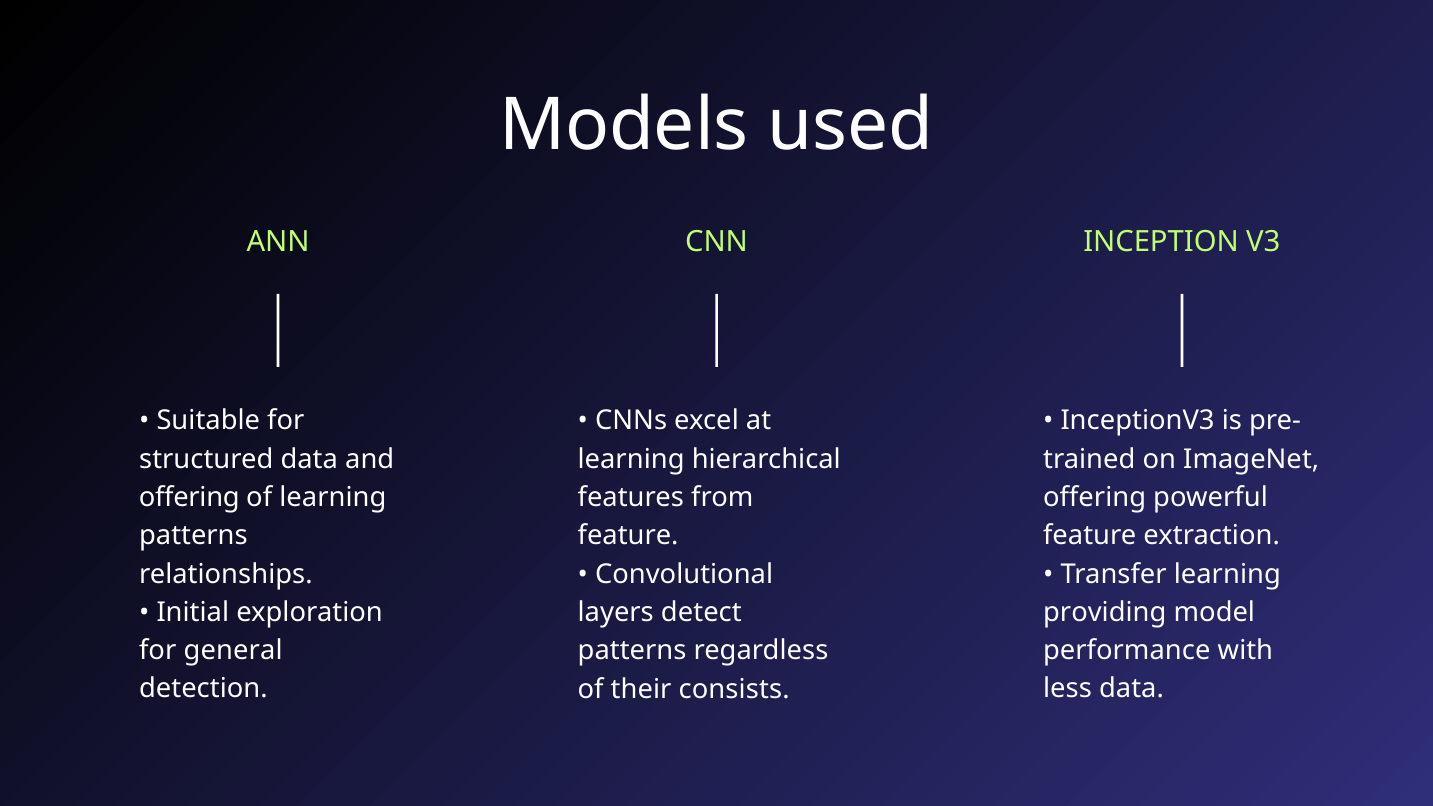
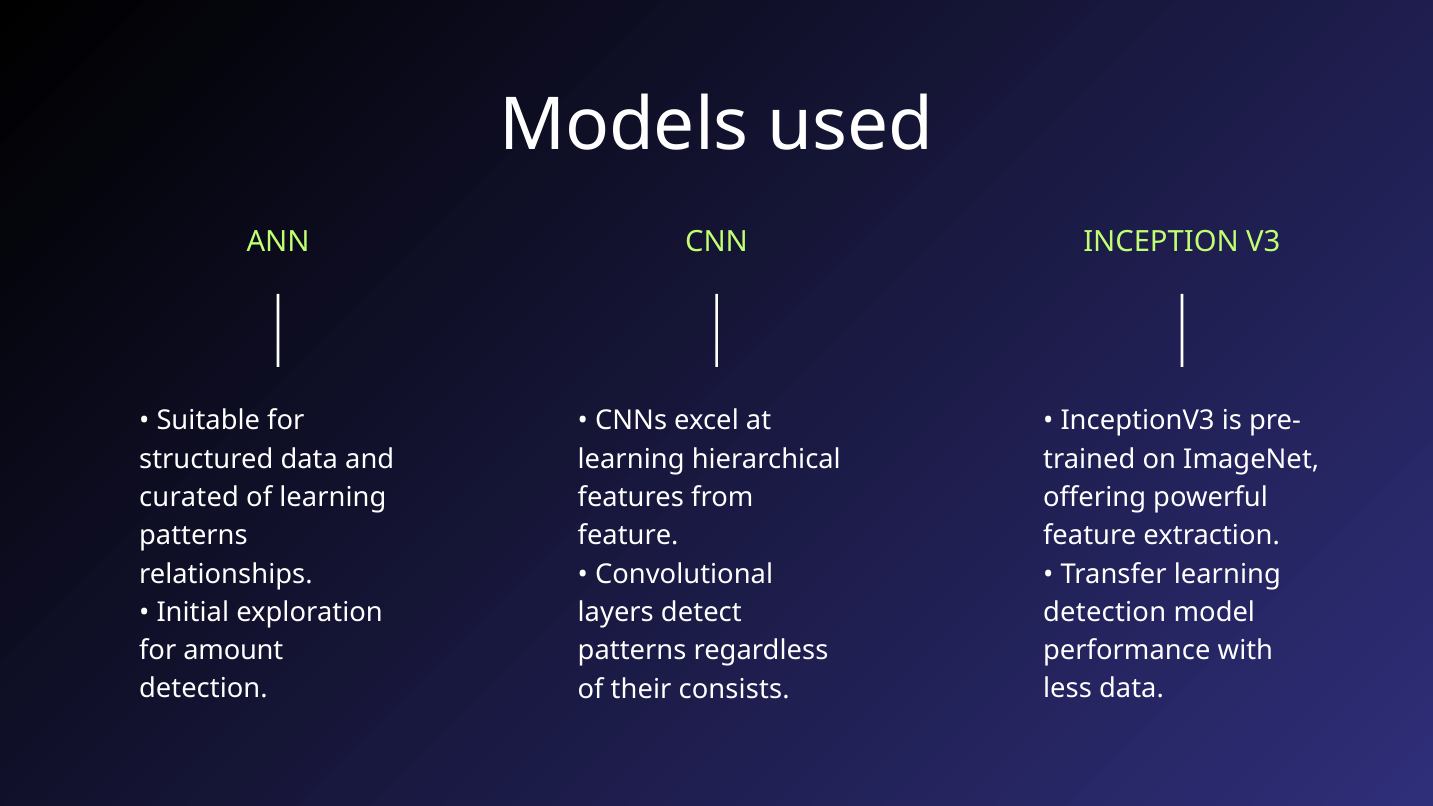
offering: offering -> curated (189, 498)
providing: providing -> detection (1105, 612)
general: general -> amount (233, 651)
